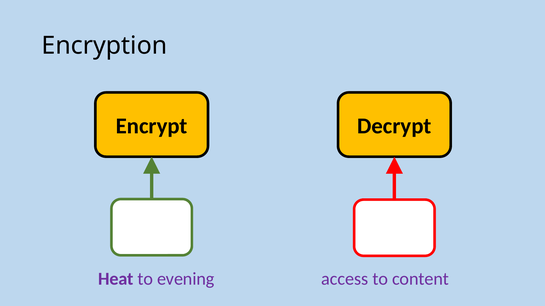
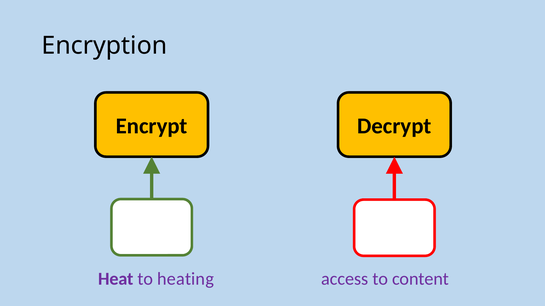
evening: evening -> heating (186, 279)
